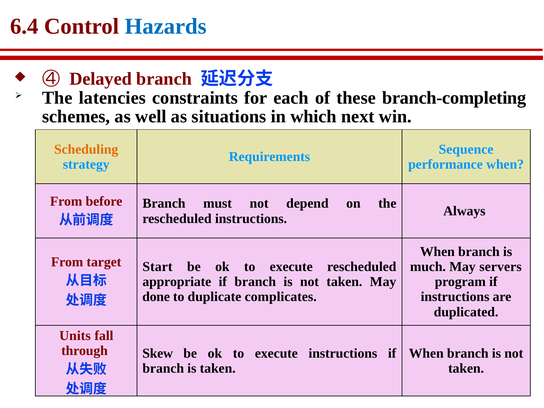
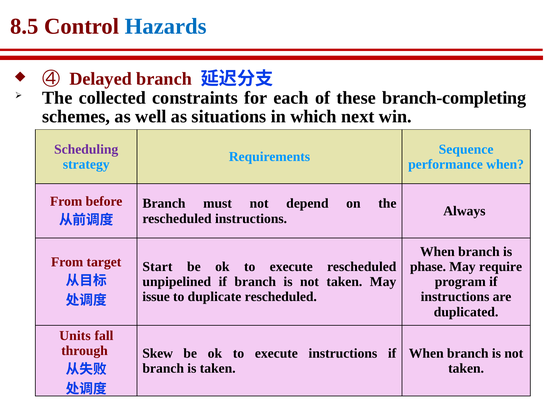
6.4: 6.4 -> 8.5 (24, 26)
latencies: latencies -> collected (112, 98)
Scheduling colour: orange -> purple (86, 149)
much: much -> phase (428, 267)
servers: servers -> require (501, 267)
appropriate: appropriate -> unpipelined (177, 282)
done: done -> issue (156, 297)
duplicate complicates: complicates -> rescheduled (281, 297)
